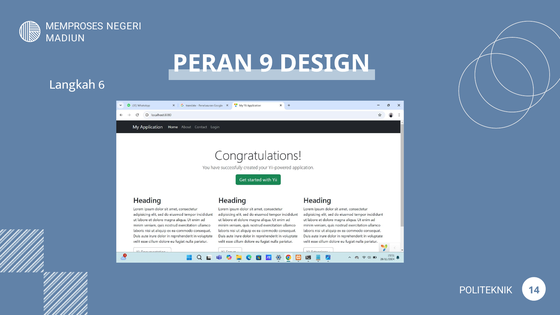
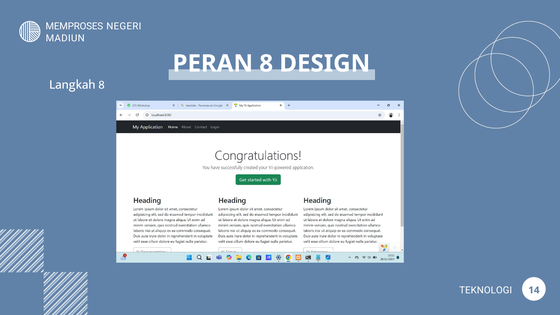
PERAN 9: 9 -> 8 (266, 64)
Langkah 6: 6 -> 8 (102, 84)
POLITEKNIK: POLITEKNIK -> TEKNOLOGI (486, 290)
